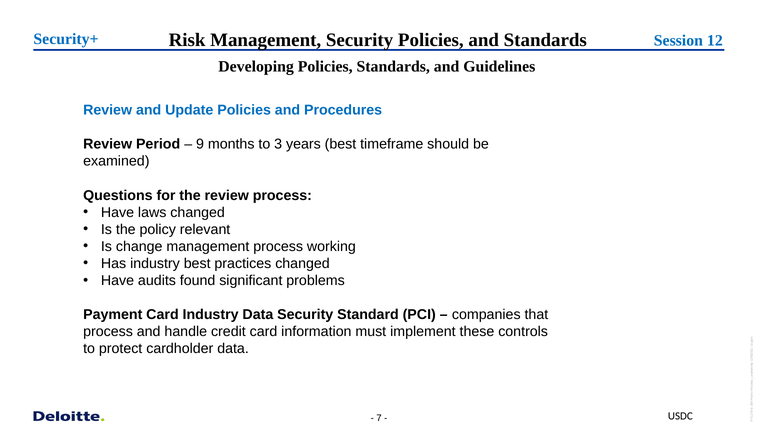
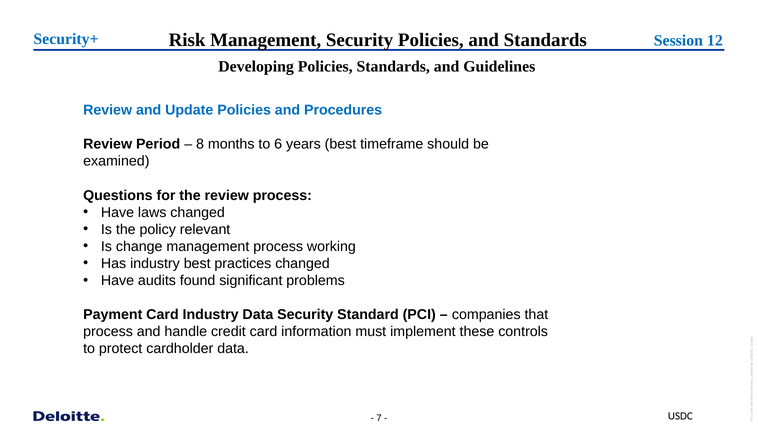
9: 9 -> 8 (200, 144)
3: 3 -> 6 (278, 144)
